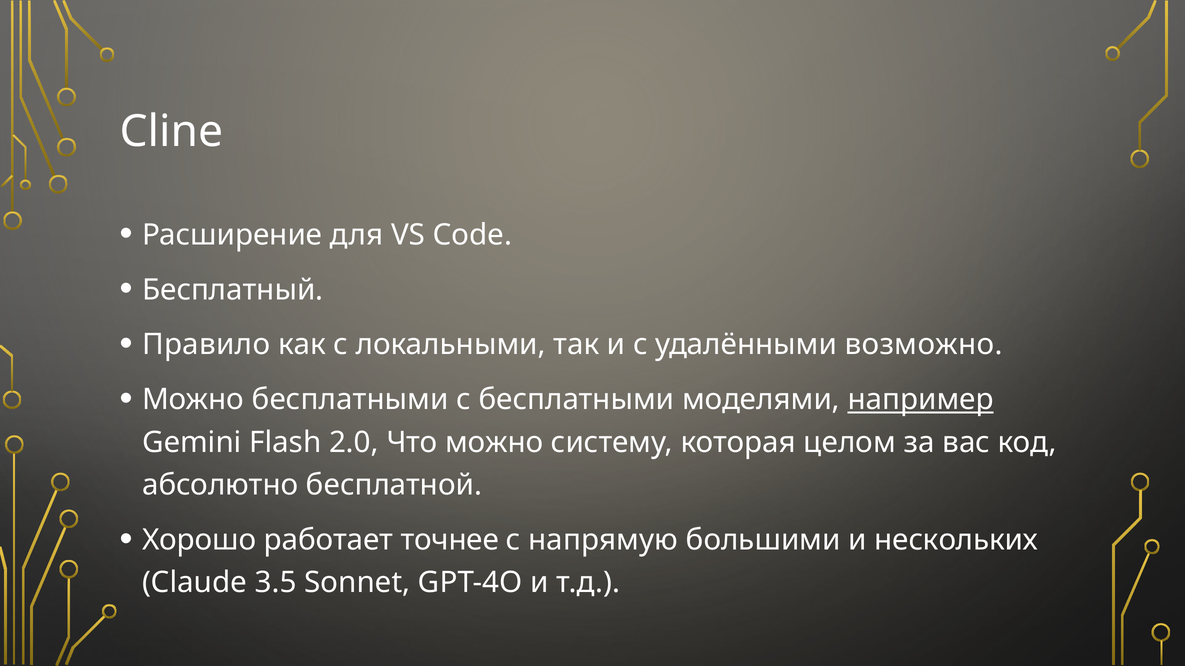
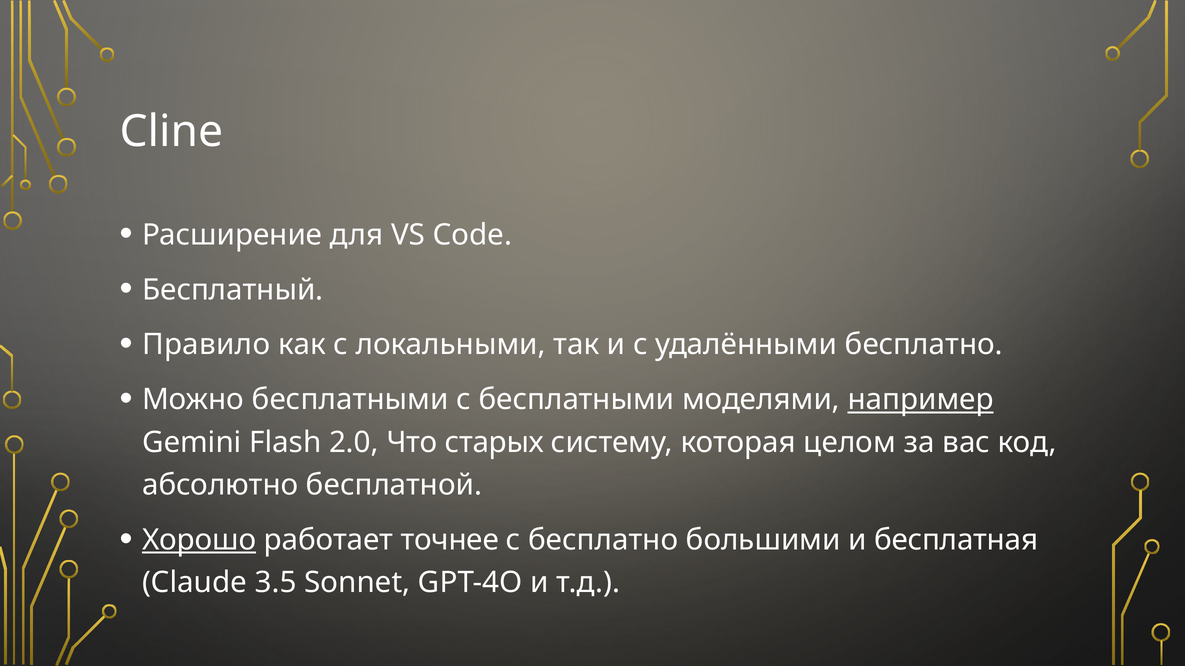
удалёнными возможно: возможно -> бесплатно (924, 345)
Что можно: можно -> старых (494, 443)
Хорошо underline: none -> present (199, 540)
с напрямую: напрямую -> бесплатно (603, 540)
нескольких: нескольких -> бесплатная (956, 540)
